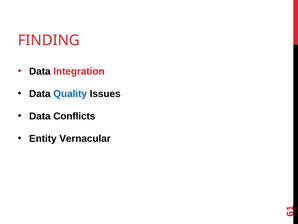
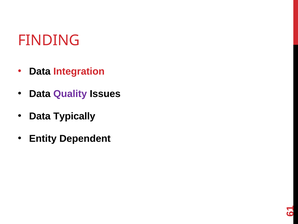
Quality colour: blue -> purple (70, 94)
Conflicts: Conflicts -> Typically (74, 116)
Vernacular: Vernacular -> Dependent (85, 138)
